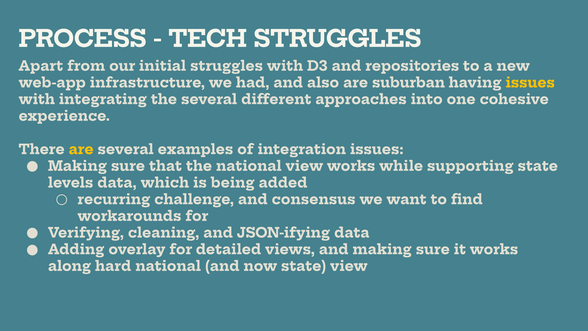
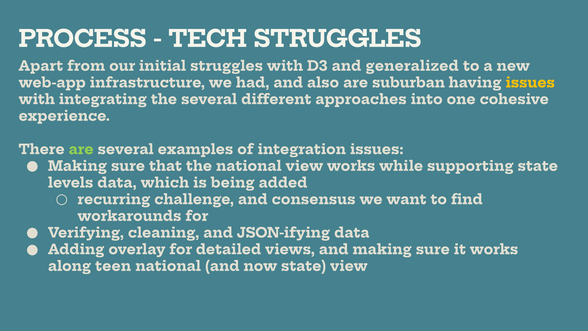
repositories: repositories -> generalized (412, 66)
are colour: yellow -> light green (81, 149)
hard: hard -> teen (113, 266)
